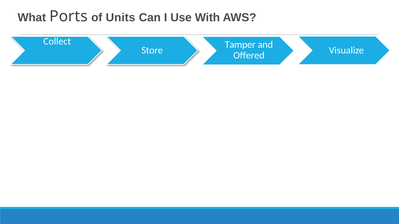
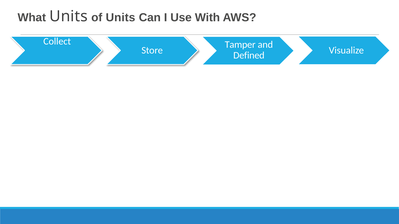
What Ports: Ports -> Units (69, 16)
Offered: Offered -> Defined (249, 56)
